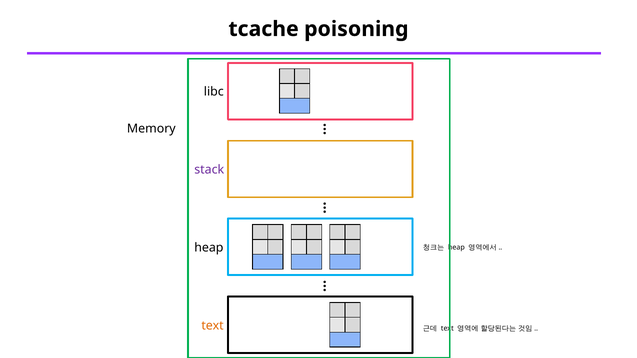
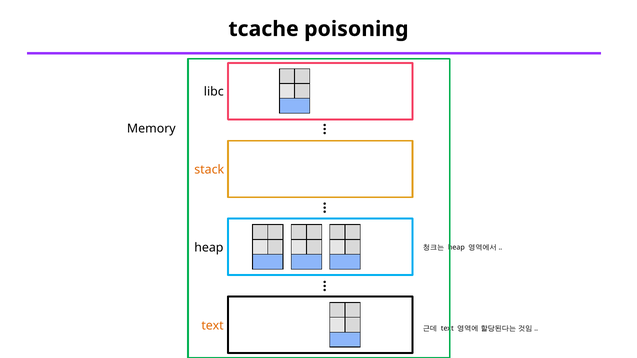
stack colour: purple -> orange (209, 170)
